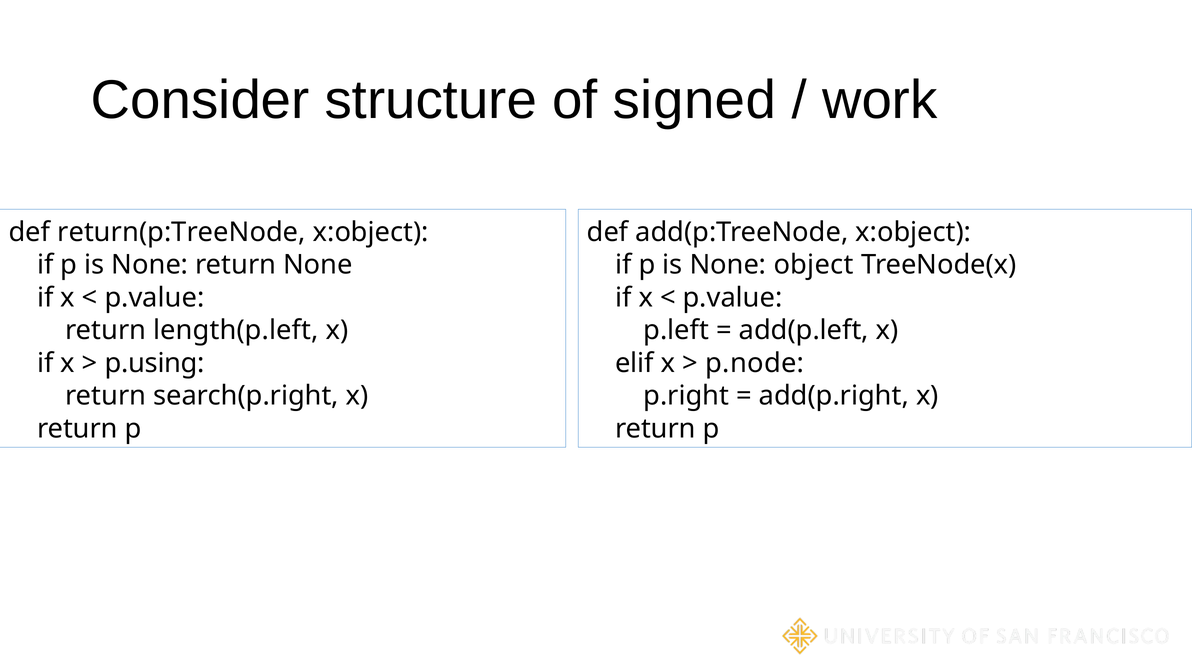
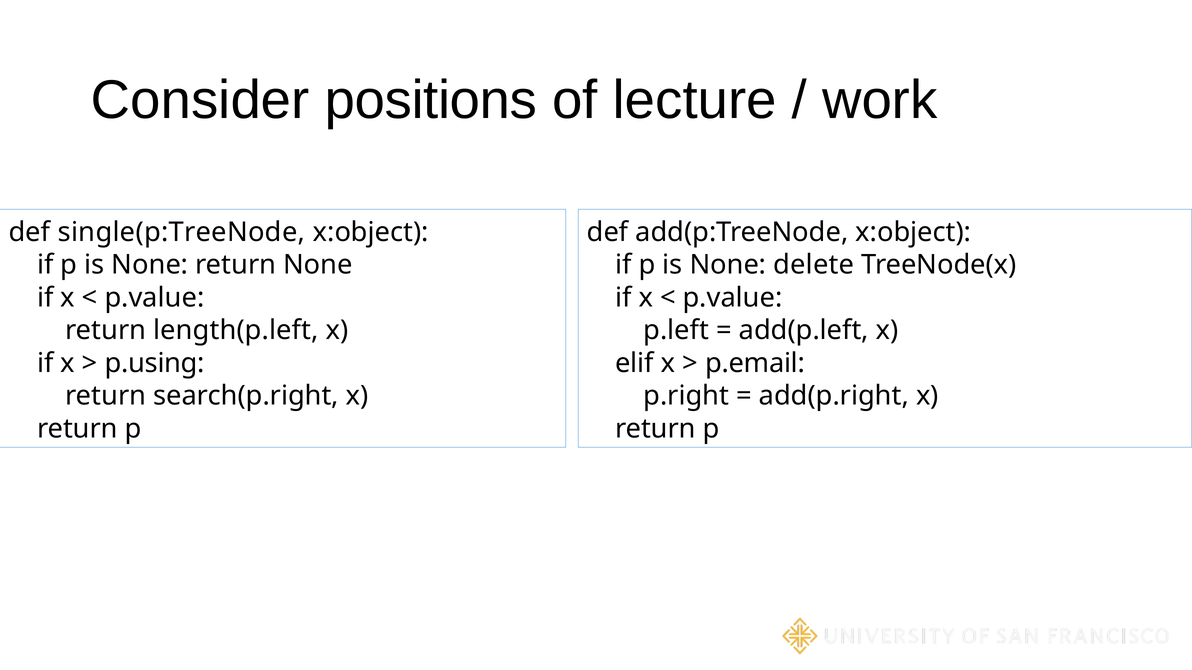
structure: structure -> positions (431, 100)
signed: signed -> lecture (695, 100)
return(p:TreeNode: return(p:TreeNode -> single(p:TreeNode (181, 232)
object: object -> delete (814, 265)
p.node: p.node -> p.email (755, 363)
